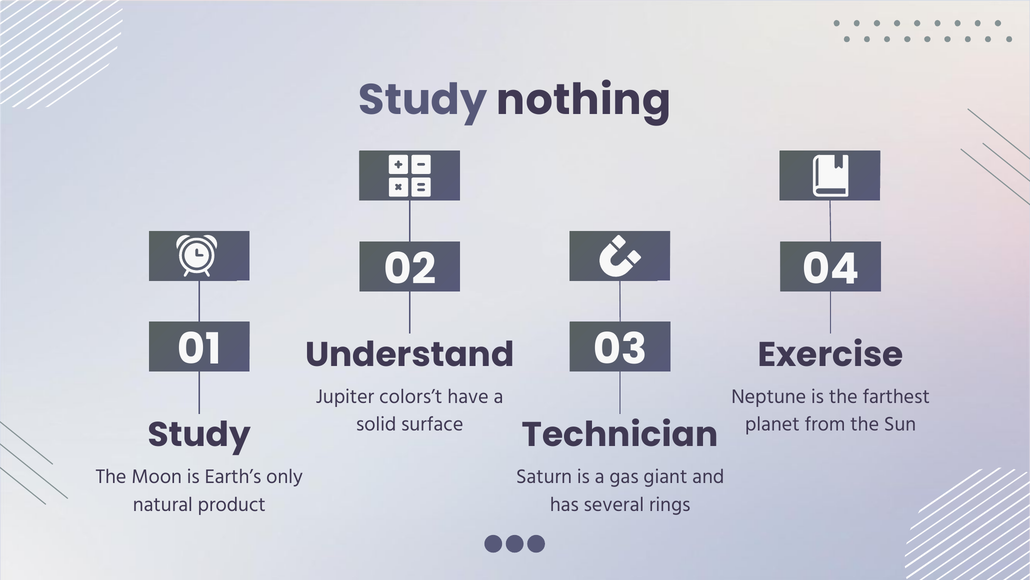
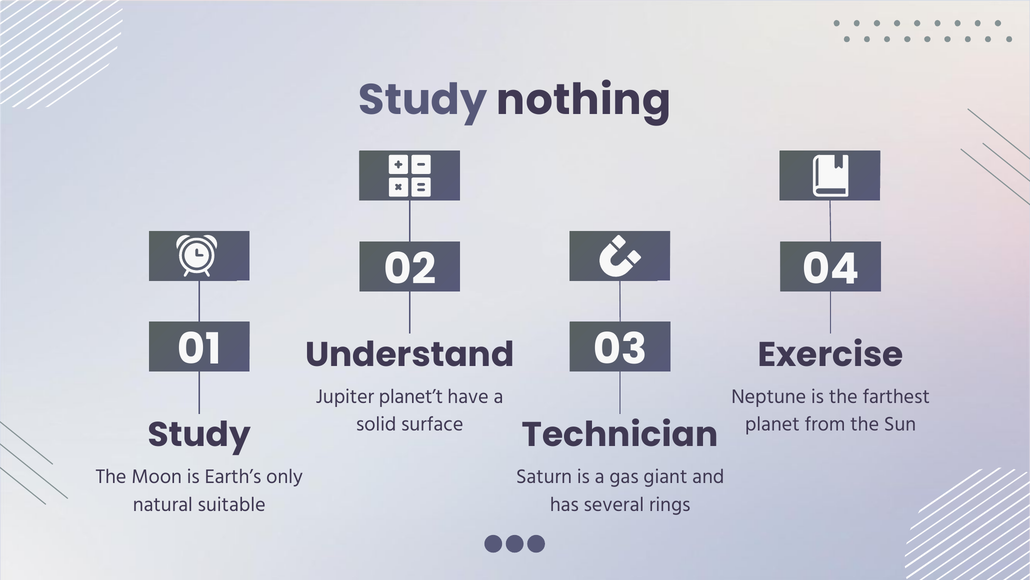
colors’t: colors’t -> planet’t (411, 396)
product: product -> suitable (232, 504)
